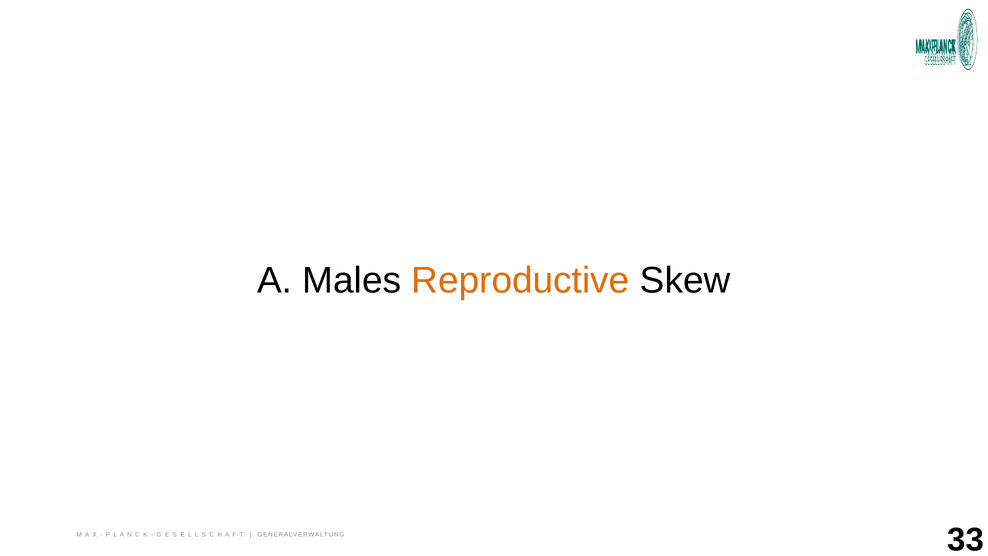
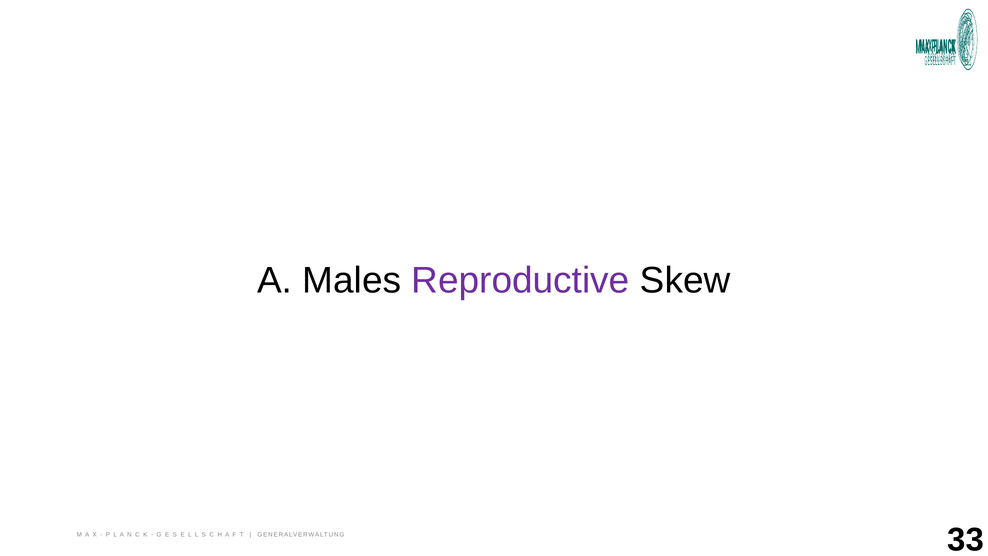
Reproductive colour: orange -> purple (520, 280)
